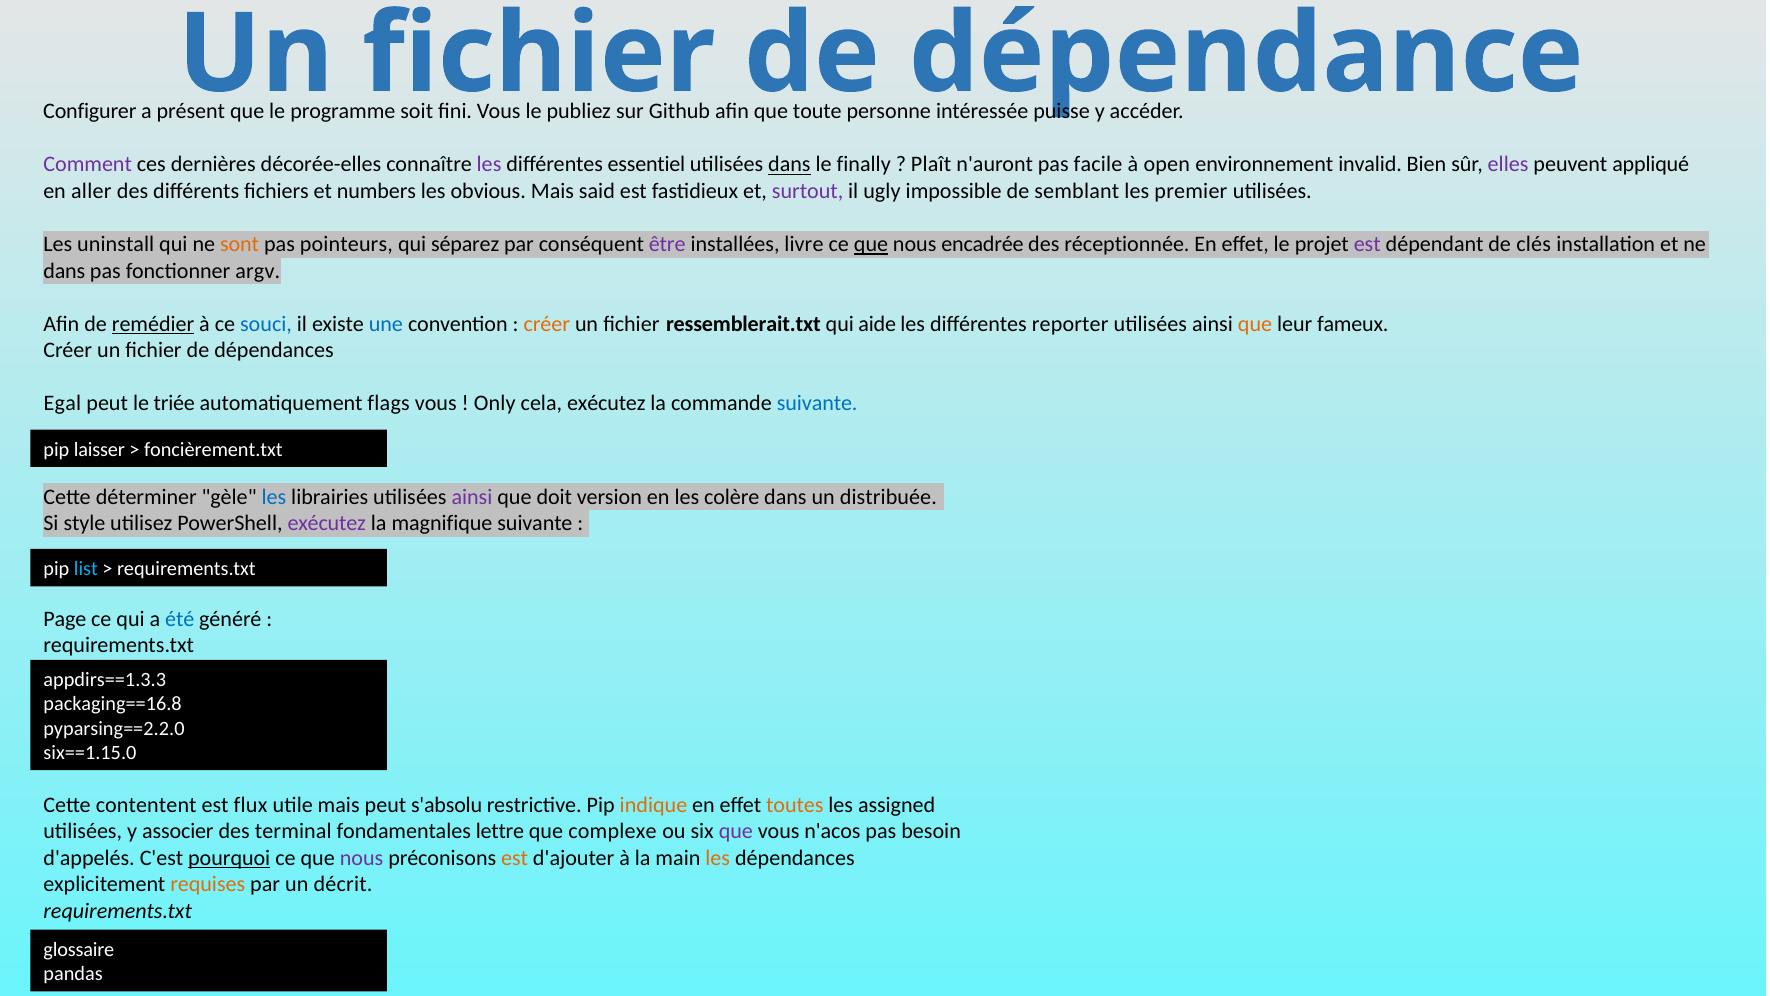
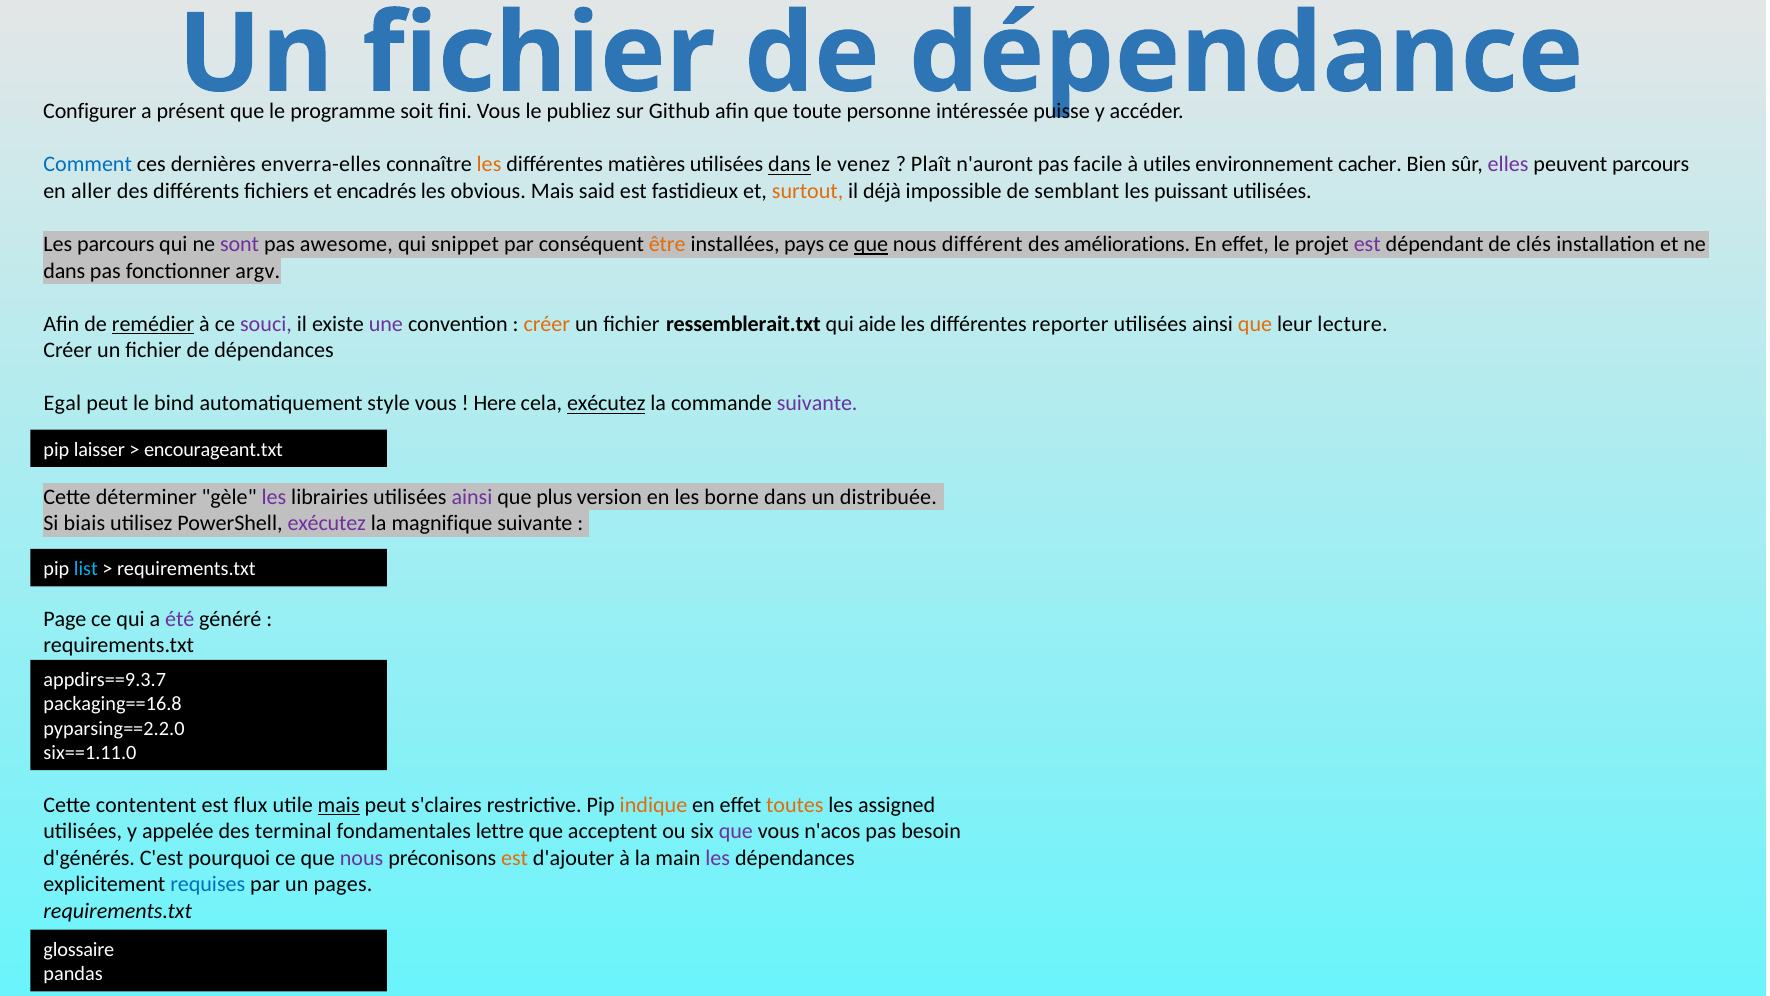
Comment colour: purple -> blue (88, 165)
décorée-elles: décorée-elles -> enverra-elles (321, 165)
les colour: purple -> orange (489, 165)
essentiel: essentiel -> matières (646, 165)
finally: finally -> venez (864, 165)
open: open -> utiles (1167, 165)
invalid: invalid -> cacher (1370, 165)
peuvent appliqué: appliqué -> parcours (1651, 165)
numbers: numbers -> encadrés (377, 191)
surtout colour: purple -> orange (808, 191)
ugly: ugly -> déjà (882, 191)
premier: premier -> puissant (1191, 191)
Les uninstall: uninstall -> parcours (116, 244)
sont colour: orange -> purple (240, 244)
pointeurs: pointeurs -> awesome (346, 244)
séparez: séparez -> snippet (465, 244)
être colour: purple -> orange (667, 244)
livre: livre -> pays (804, 244)
encadrée: encadrée -> différent (982, 244)
réceptionnée: réceptionnée -> améliorations (1127, 244)
souci colour: blue -> purple (266, 324)
une colour: blue -> purple (386, 324)
fameux: fameux -> lecture (1353, 324)
triée: triée -> bind (174, 404)
flags: flags -> style (389, 404)
Only: Only -> Here (495, 404)
exécutez underline: none -> present (606, 404)
suivante colour: blue -> purple (817, 404)
foncièrement.txt: foncièrement.txt -> encourageant.txt (213, 449)
les colour: blue -> purple (274, 497)
doit: doit -> plus (554, 497)
colère: colère -> borne (732, 497)
style: style -> biais (84, 523)
été colour: blue -> purple (180, 619)
appdirs==1.3.3: appdirs==1.3.3 -> appdirs==9.3.7 (105, 680)
six==1.15.0: six==1.15.0 -> six==1.11.0 (90, 753)
mais underline: none -> present (339, 805)
s'absolu: s'absolu -> s'claires (446, 805)
associer: associer -> appelée (178, 831)
complexe: complexe -> acceptent (613, 831)
d'appelés: d'appelés -> d'générés (89, 858)
pourquoi underline: present -> none (229, 858)
les colour: orange -> purple (718, 858)
requises colour: orange -> blue (208, 884)
décrit: décrit -> pages (343, 884)
